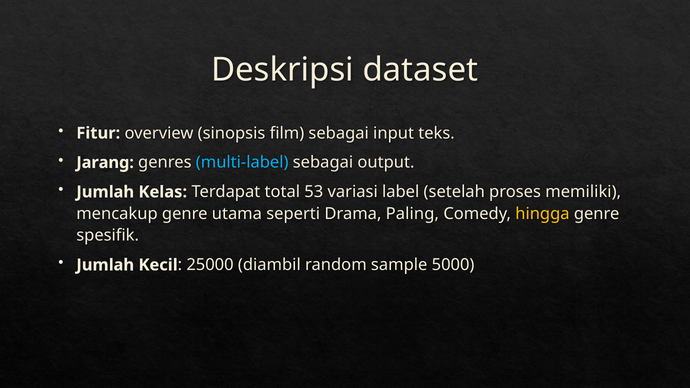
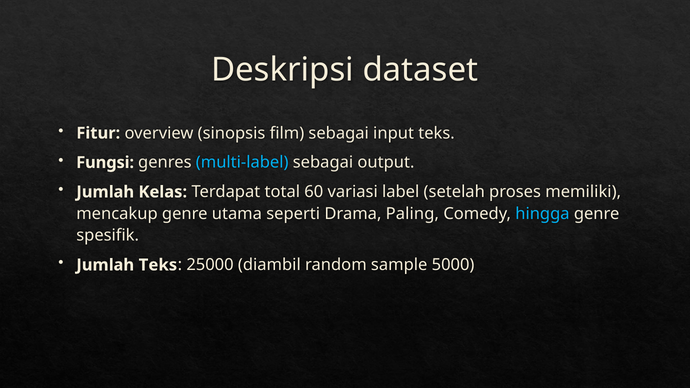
Jarang: Jarang -> Fungsi (105, 163)
53: 53 -> 60 (314, 192)
hingga colour: yellow -> light blue (542, 214)
Jumlah Kecil: Kecil -> Teks (158, 265)
